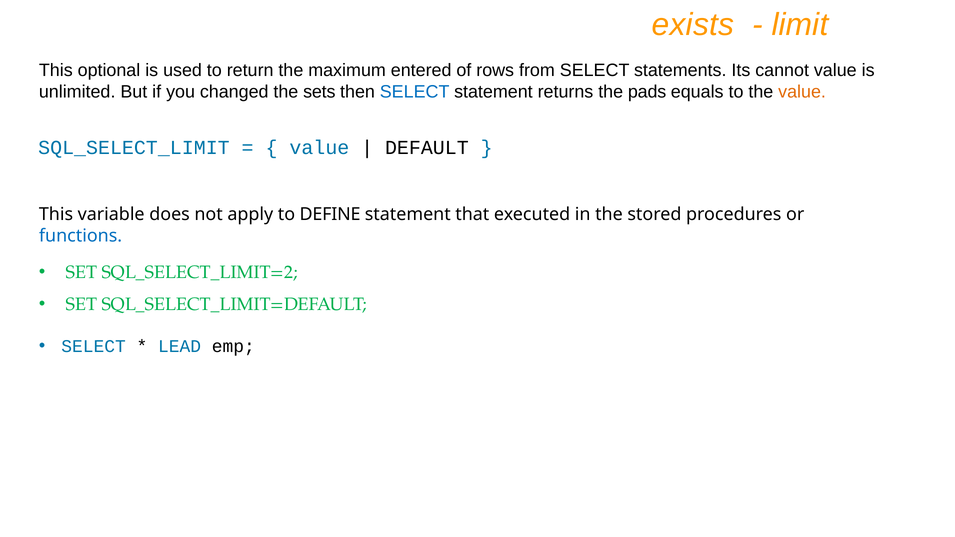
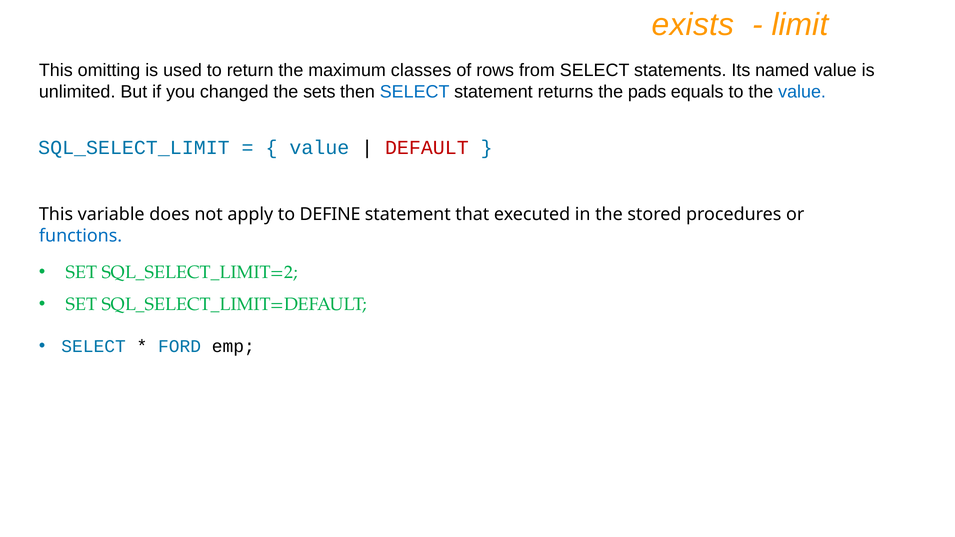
optional: optional -> omitting (109, 71)
entered: entered -> classes (421, 71)
cannot: cannot -> named (782, 71)
value colour: orange -> blue (802, 92)
DEFAULT colour: black -> red (427, 148)
LEAD: LEAD -> FORD (180, 347)
